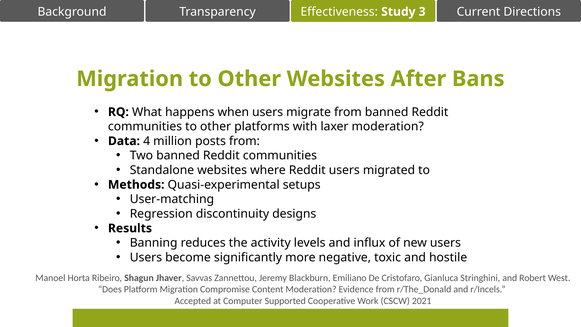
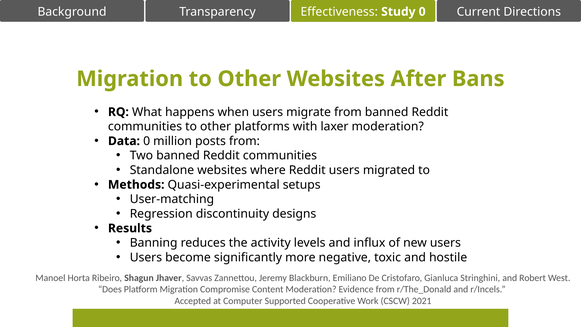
3: 3 -> 0 (422, 12)
Data 4: 4 -> 0 (147, 141)
